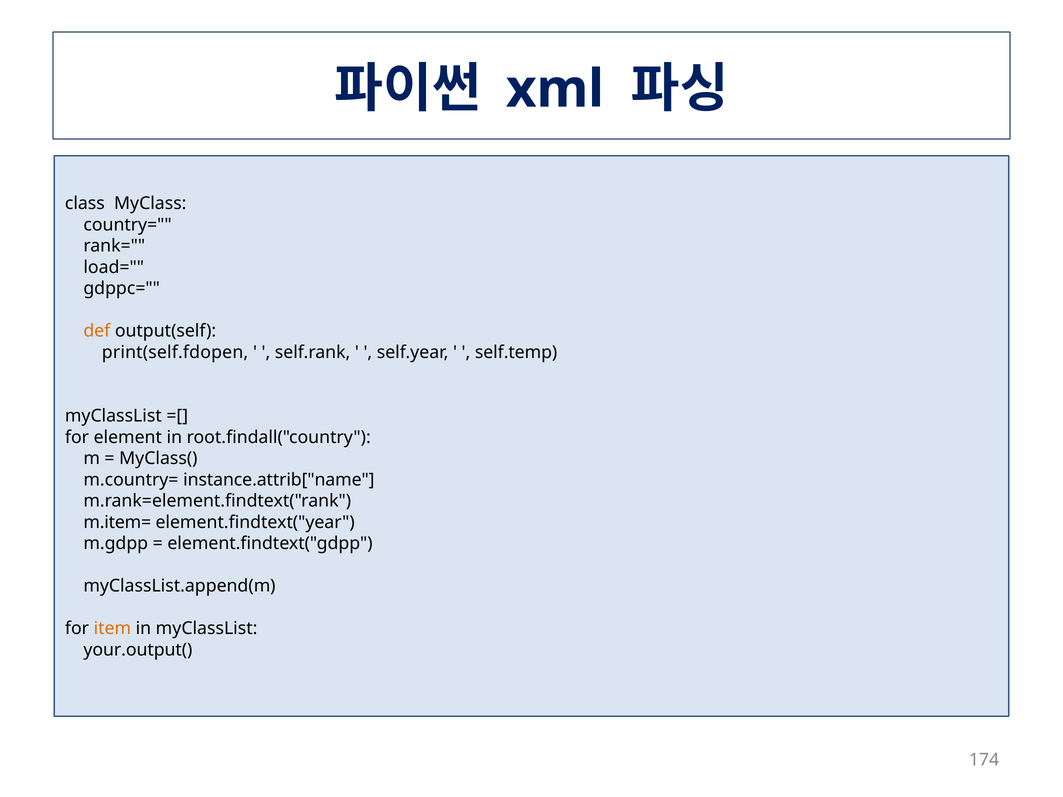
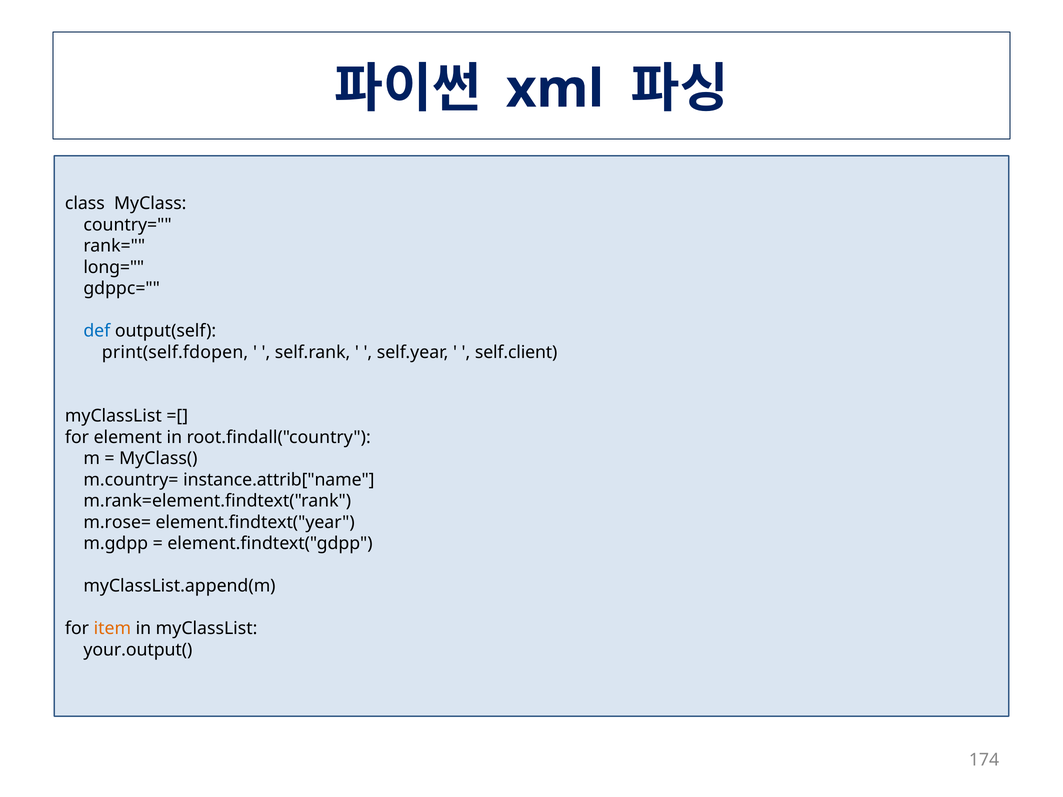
load=: load= -> long= (114, 267)
def colour: orange -> blue (97, 331)
self.temp: self.temp -> self.client (516, 352)
m.item=: m.item= -> m.rose= (117, 523)
